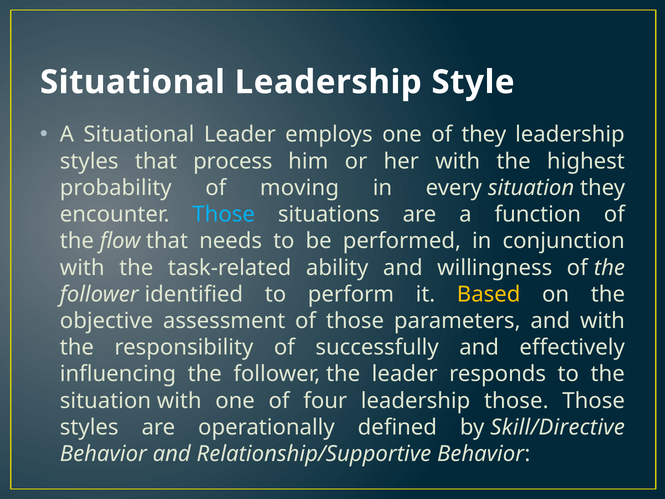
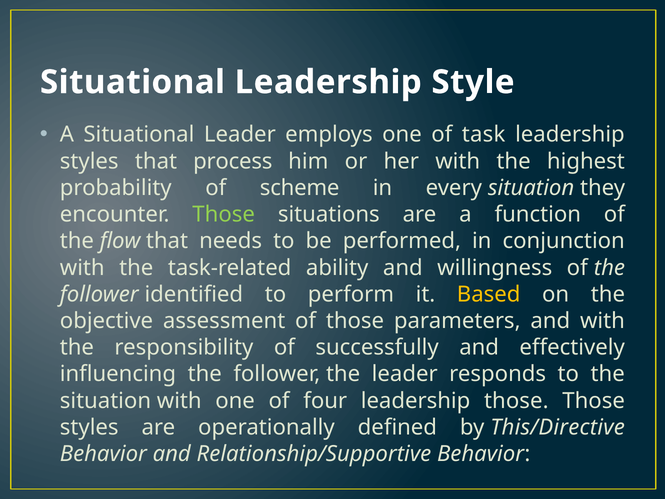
of they: they -> task (484, 135)
moving: moving -> scheme (300, 188)
Those colour: light blue -> light green (224, 214)
Skill/Directive: Skill/Directive -> This/Directive (558, 427)
